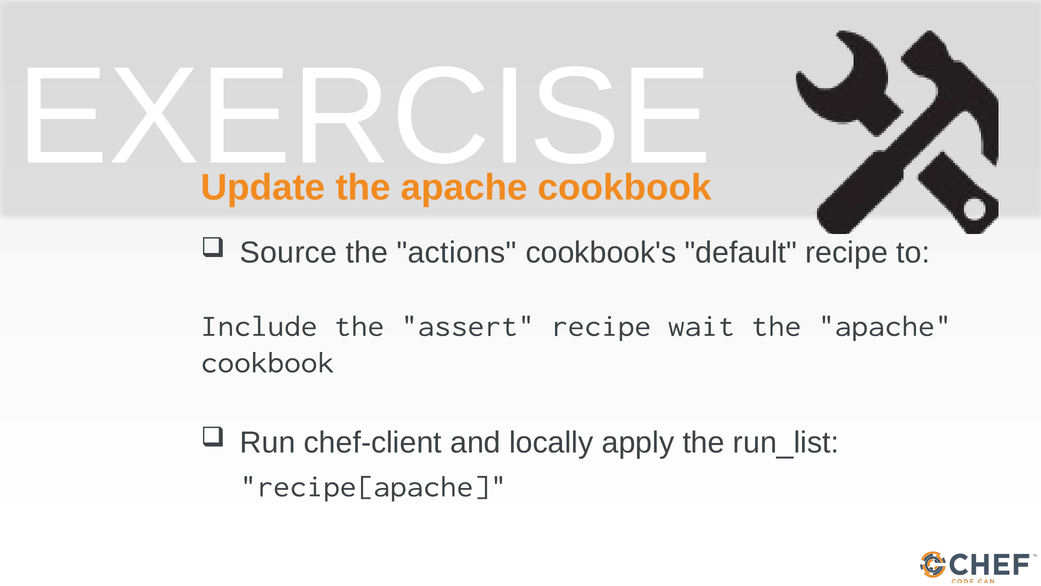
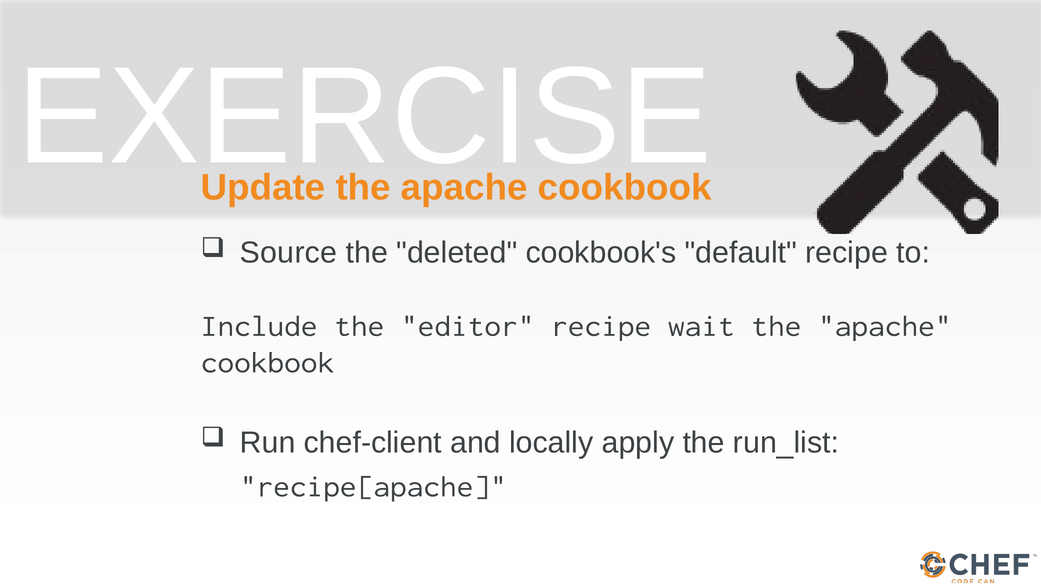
actions: actions -> deleted (457, 253)
assert: assert -> editor (468, 326)
